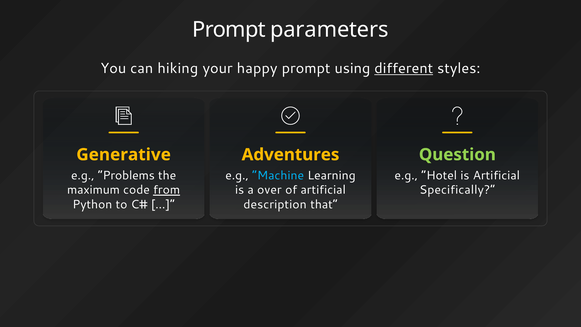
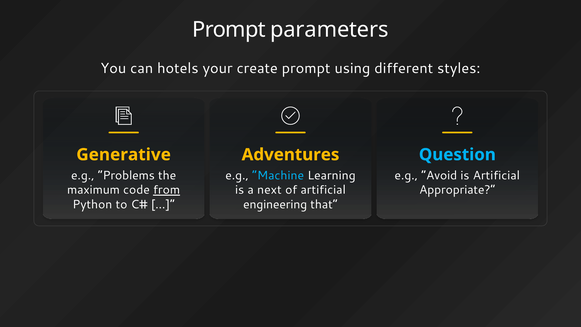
hiking: hiking -> hotels (178, 68)
happy: happy -> create (257, 68)
different underline: present -> none (404, 68)
Question colour: light green -> light blue (457, 155)
Hotel: Hotel -> Avoid (439, 175)
Specifically: Specifically -> Appropriate (457, 190)
over: over -> next (269, 190)
description: description -> engineering (275, 204)
